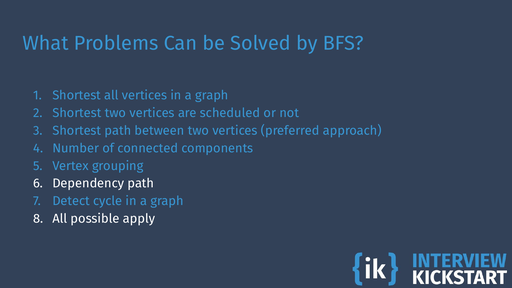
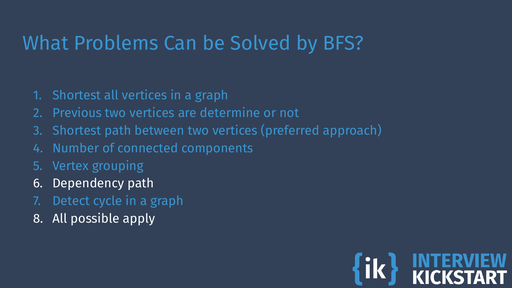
Shortest: Shortest -> Previous (77, 113)
scheduled: scheduled -> determine (230, 113)
